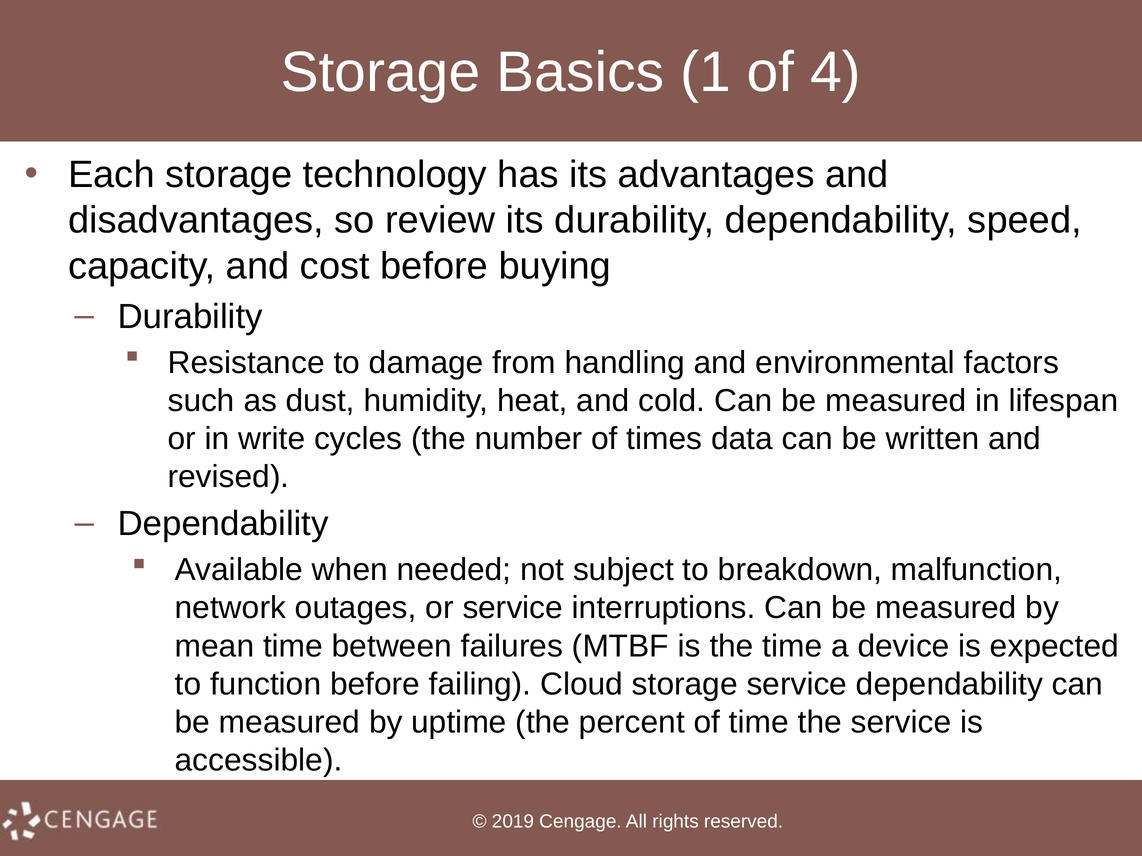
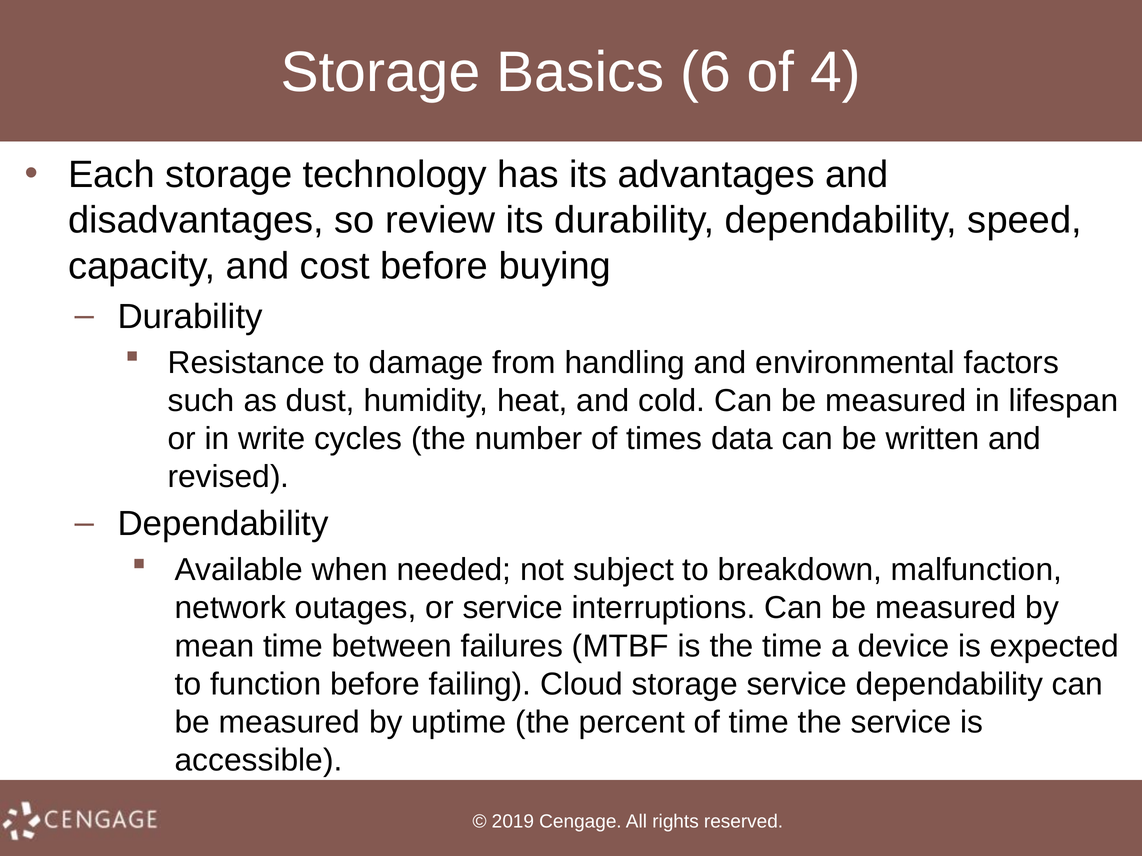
1: 1 -> 6 (706, 72)
